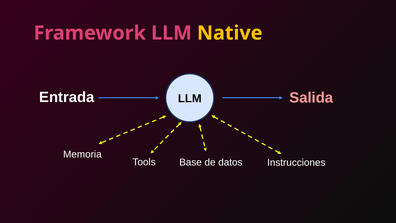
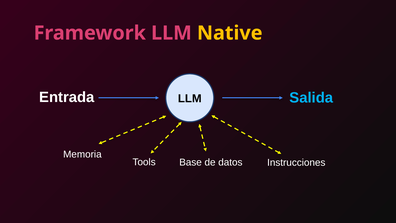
Salida colour: pink -> light blue (311, 98)
